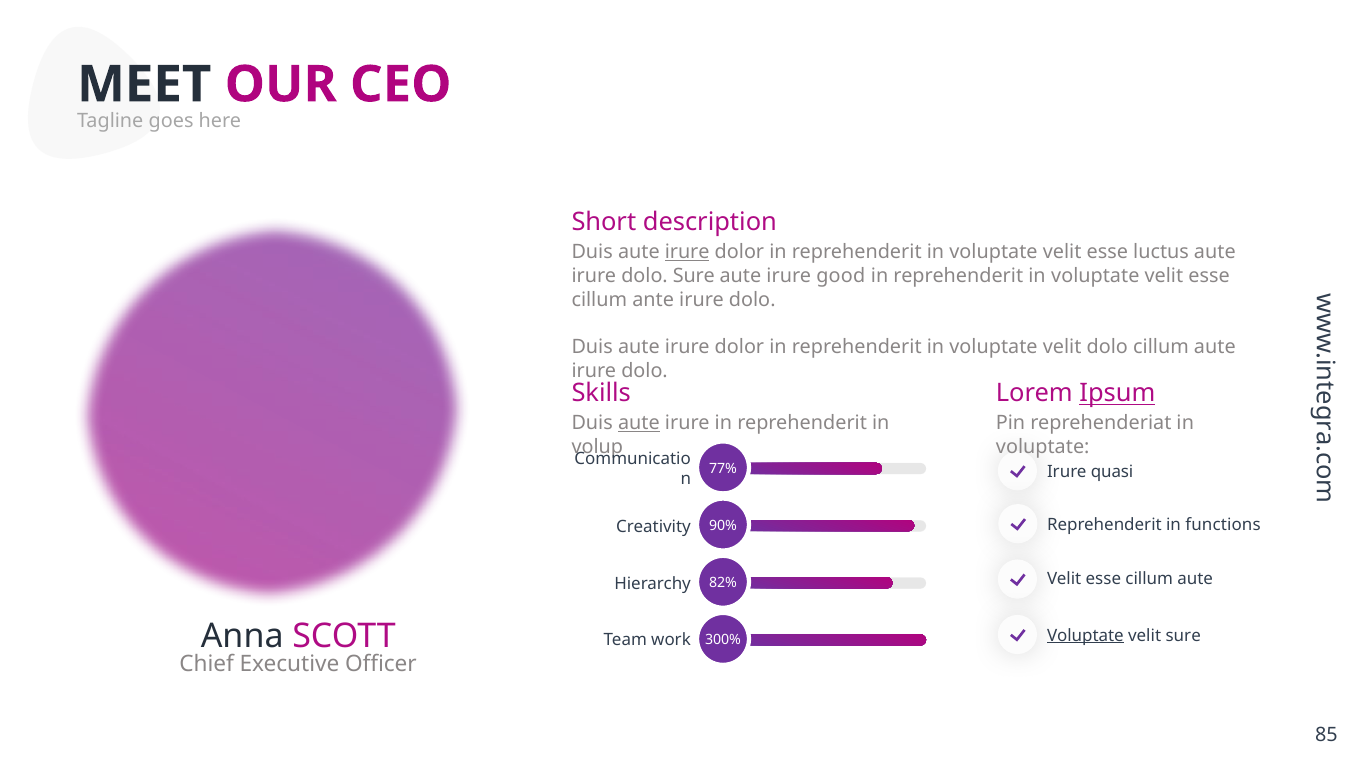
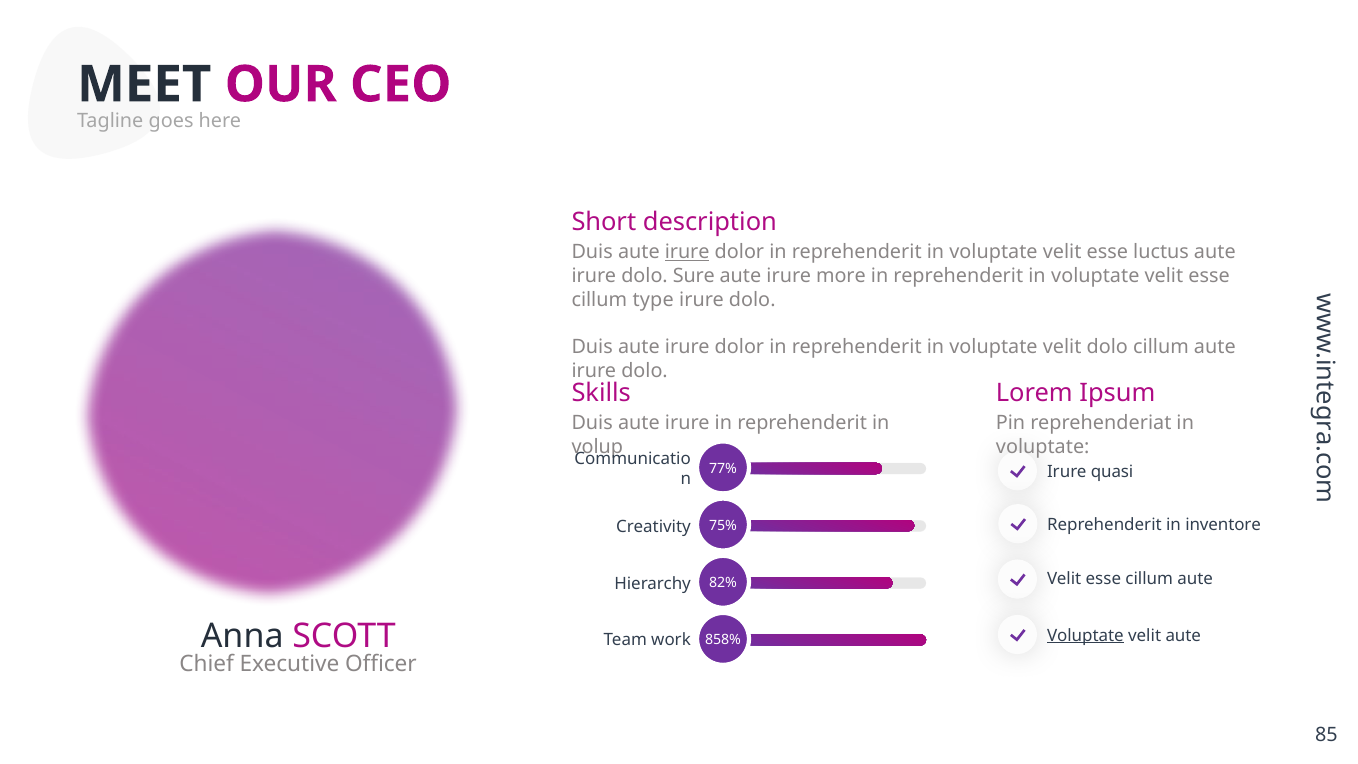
good: good -> more (841, 276)
ante: ante -> type (653, 300)
Ipsum underline: present -> none (1117, 394)
aute underline: present -> none (639, 423)
functions: functions -> inventore (1223, 525)
90%: 90% -> 75% (723, 525)
velit sure: sure -> aute (1183, 636)
300%: 300% -> 858% (723, 640)
